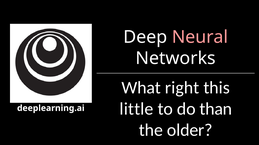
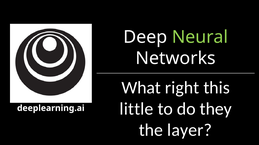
Neural colour: pink -> light green (200, 37)
than: than -> they (216, 109)
older: older -> layer (190, 131)
